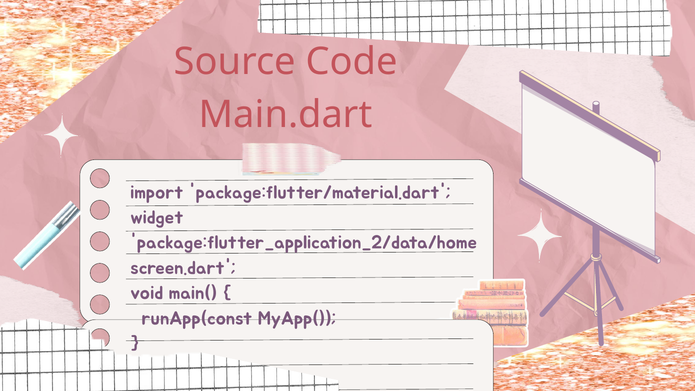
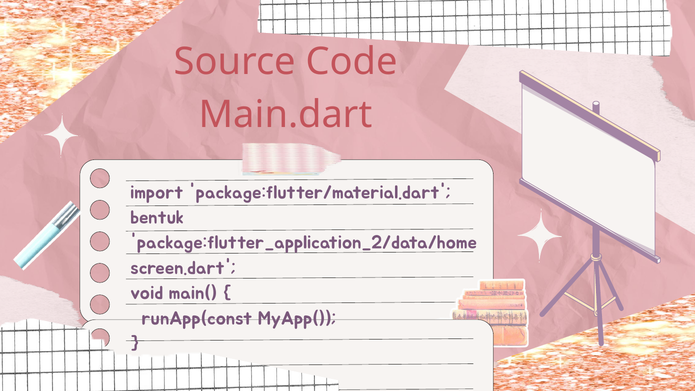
widget: widget -> bentuk (157, 218)
